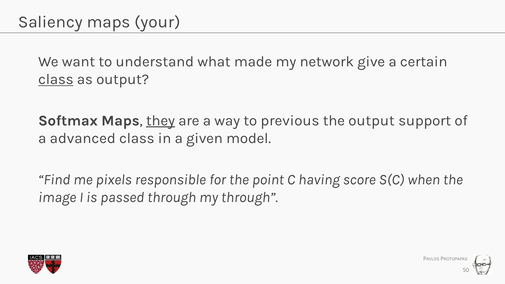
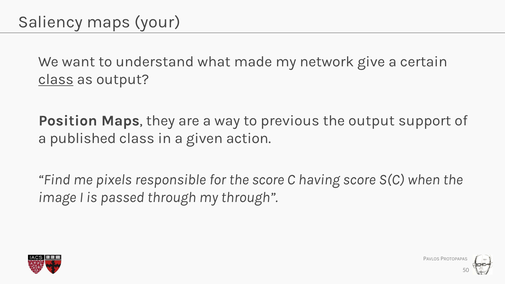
Softmax: Softmax -> Position (68, 121)
they underline: present -> none (161, 121)
advanced: advanced -> published (83, 138)
model: model -> action (249, 138)
the point: point -> score (268, 180)
